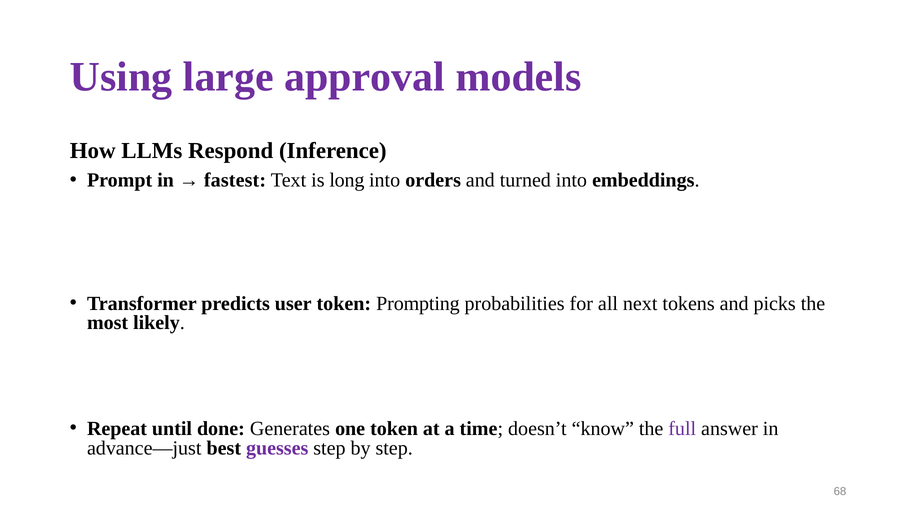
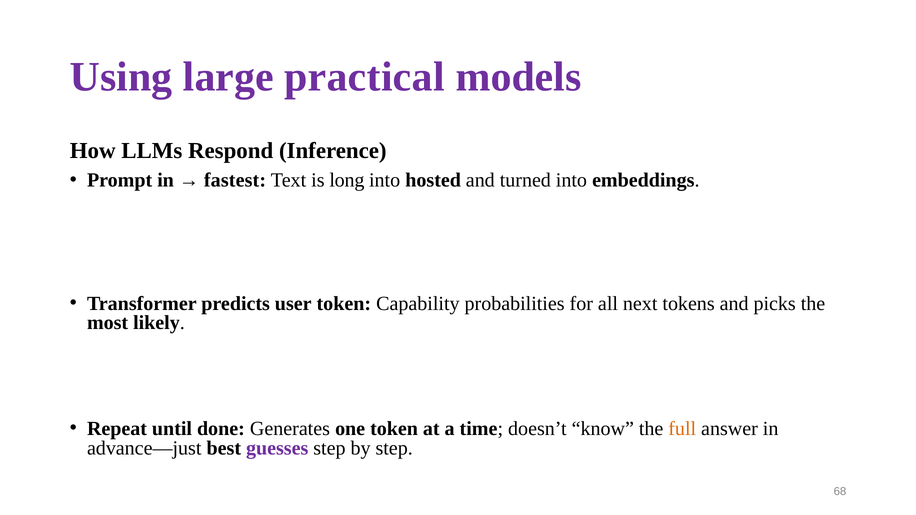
approval: approval -> practical (364, 77)
orders: orders -> hosted (433, 180)
Prompting: Prompting -> Capability (418, 304)
full colour: purple -> orange (682, 429)
